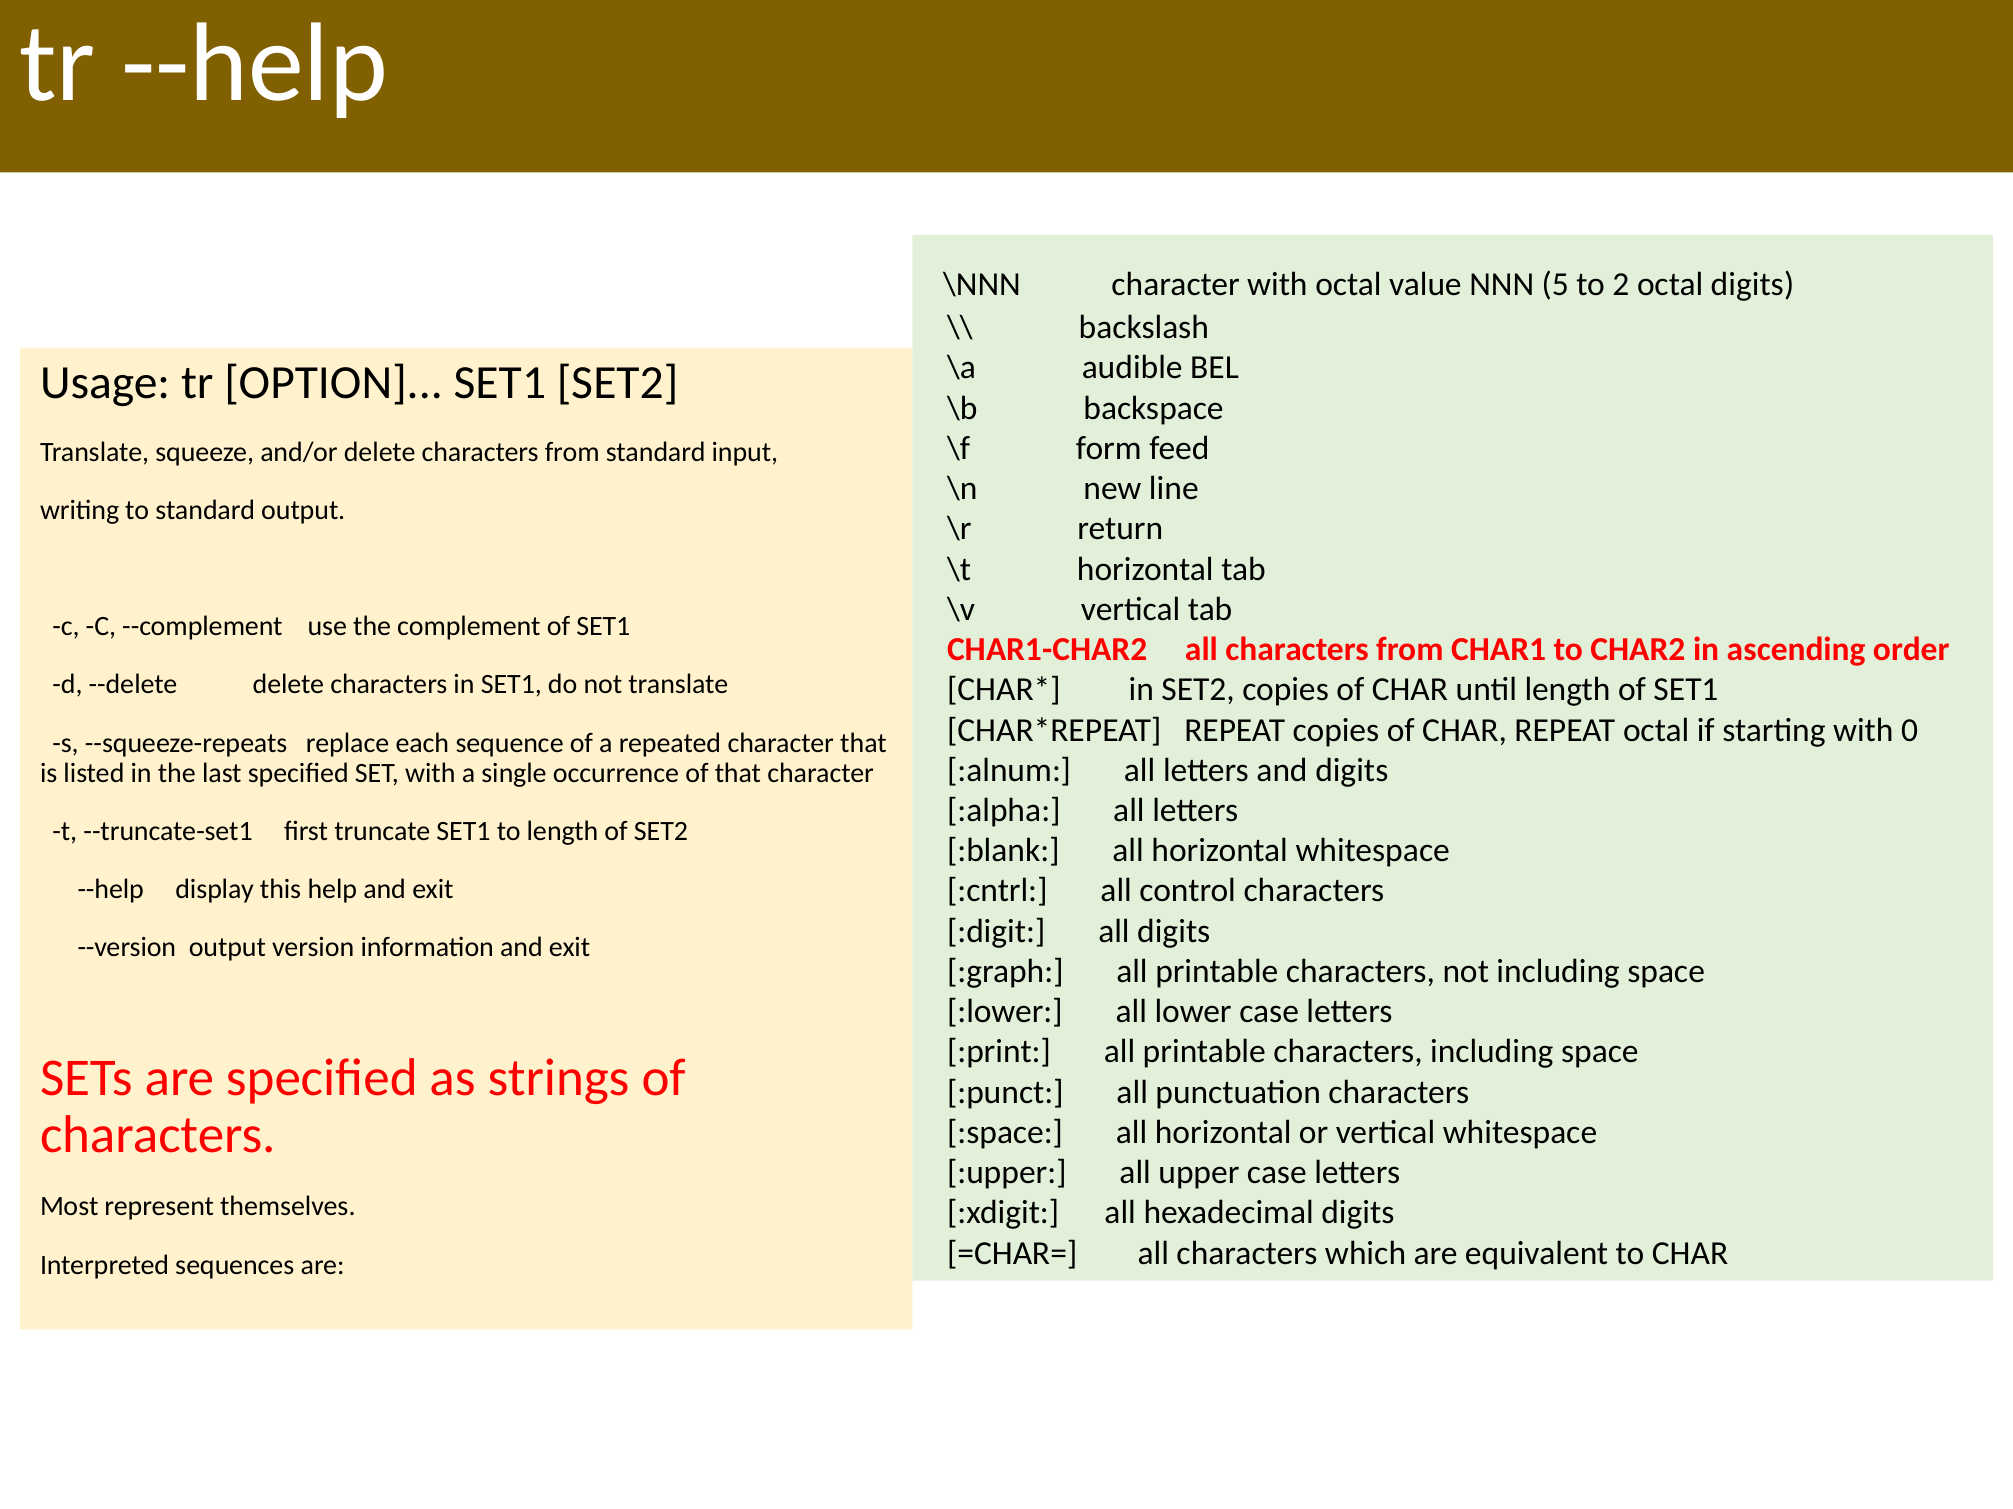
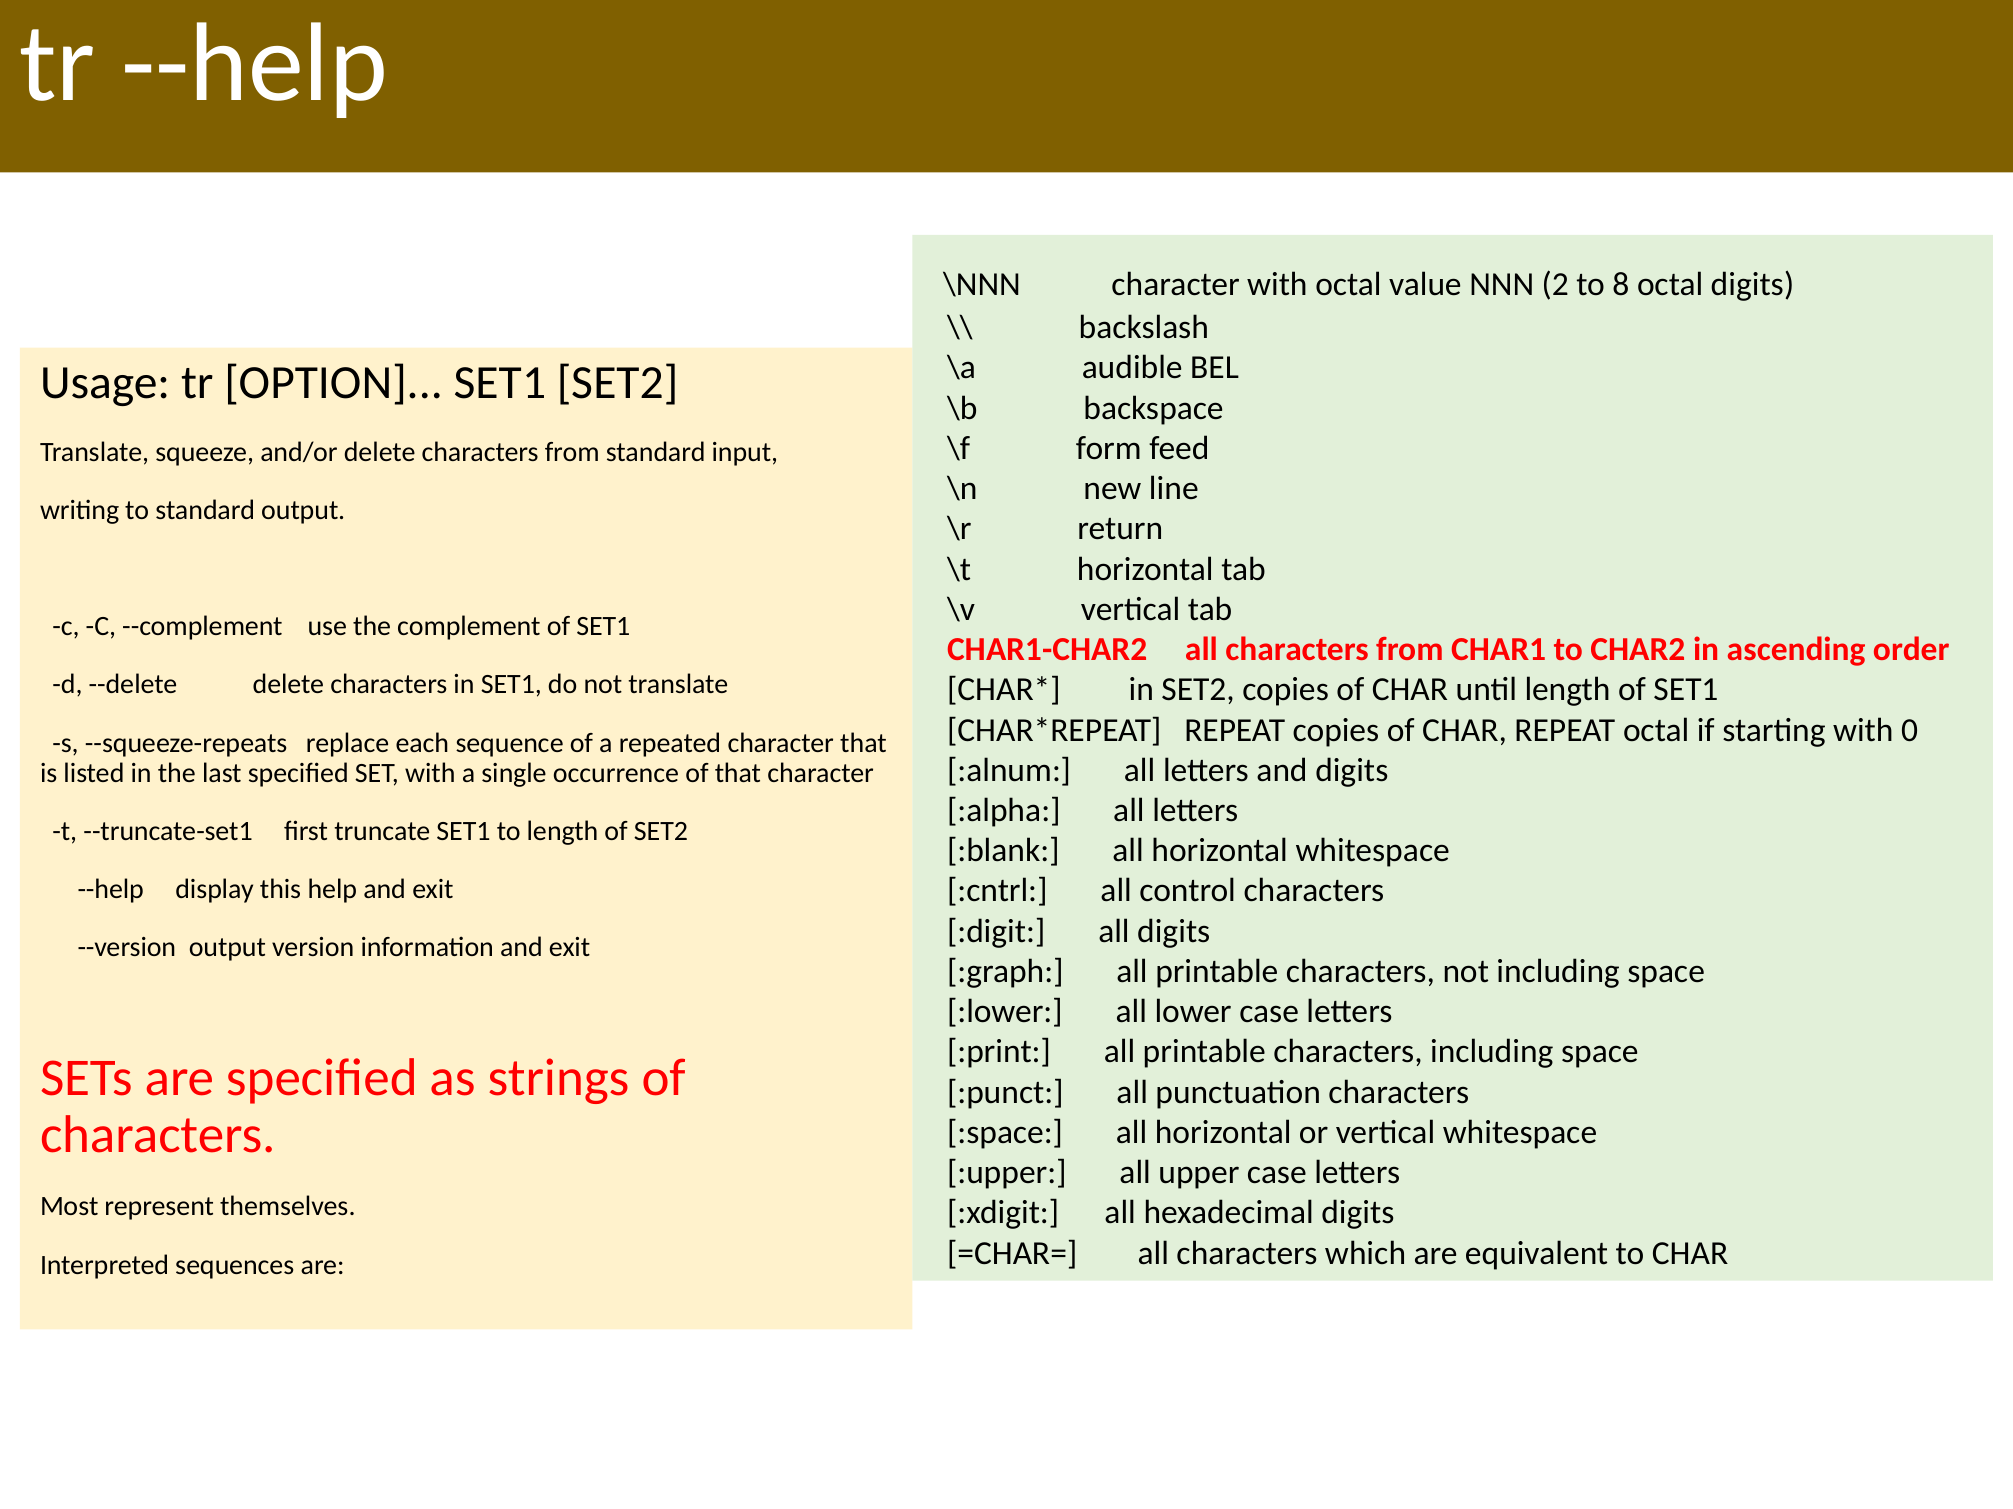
5: 5 -> 2 (1555, 284)
2: 2 -> 8 (1621, 284)
